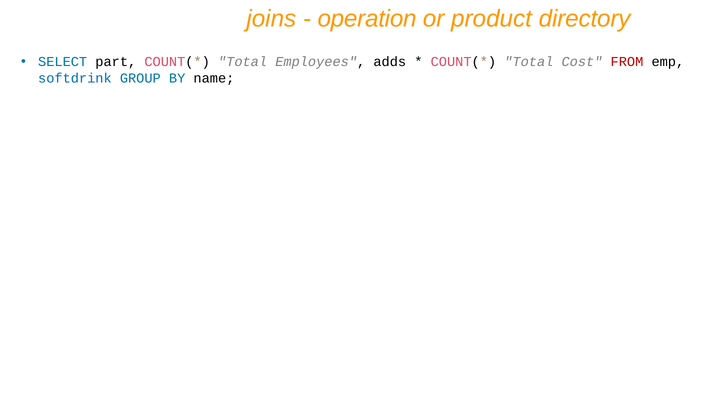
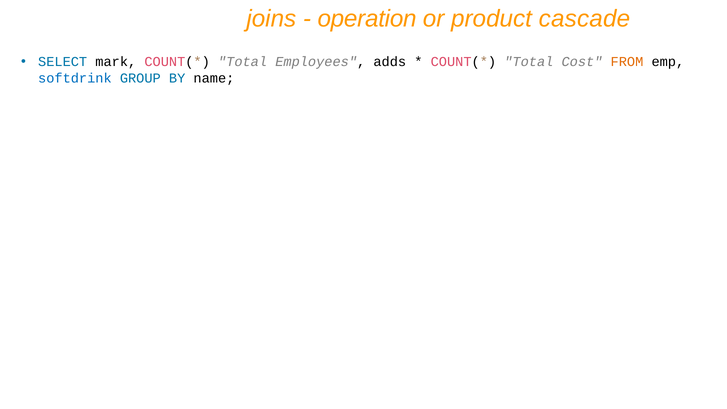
directory: directory -> cascade (584, 19)
part: part -> mark (116, 62)
FROM colour: red -> orange (627, 62)
